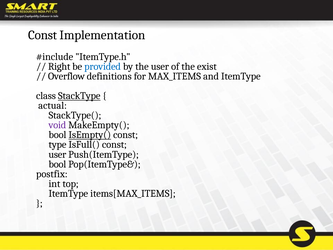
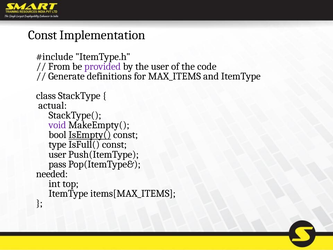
Right: Right -> From (59, 66)
provided colour: blue -> purple (103, 66)
exist: exist -> code (207, 66)
Overflow: Overflow -> Generate (66, 76)
StackType underline: present -> none (79, 96)
bool: bool -> pass (57, 164)
postfix: postfix -> needed (52, 174)
